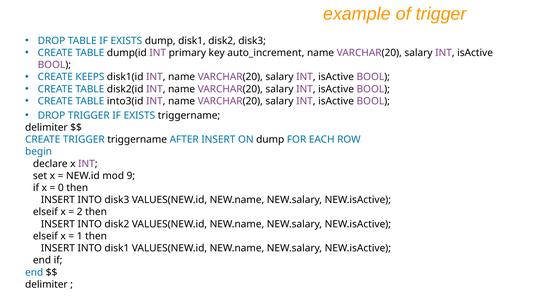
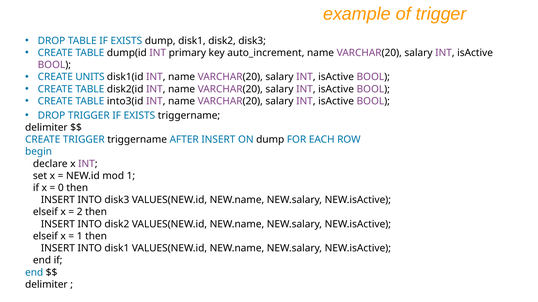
KEEPS: KEEPS -> UNITS (90, 77)
mod 9: 9 -> 1 (131, 176)
